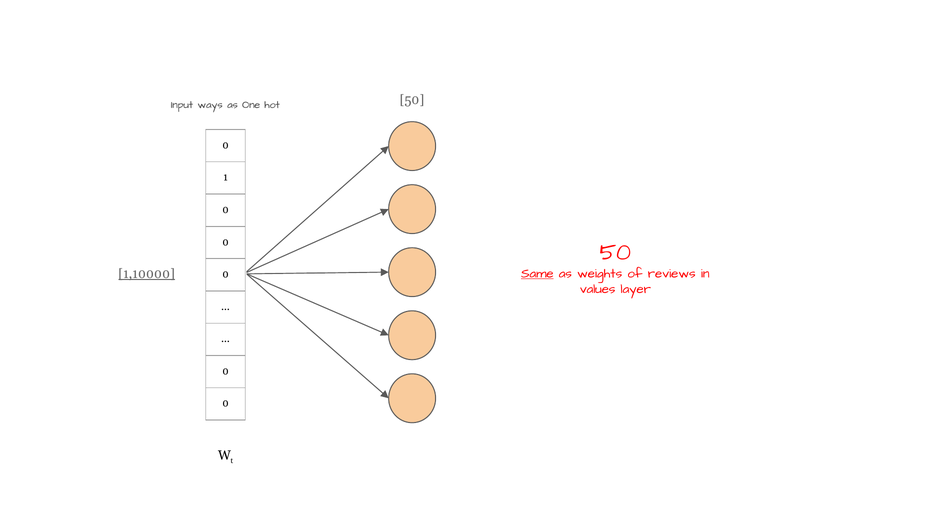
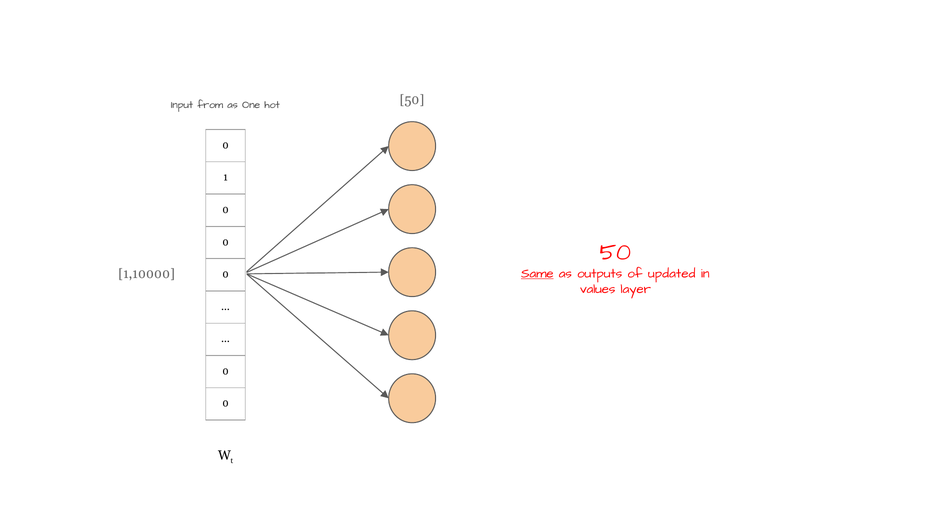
ways: ways -> from (210, 105)
weights: weights -> outputs (600, 273)
reviews: reviews -> updated (672, 273)
1,10000 underline: present -> none (147, 274)
